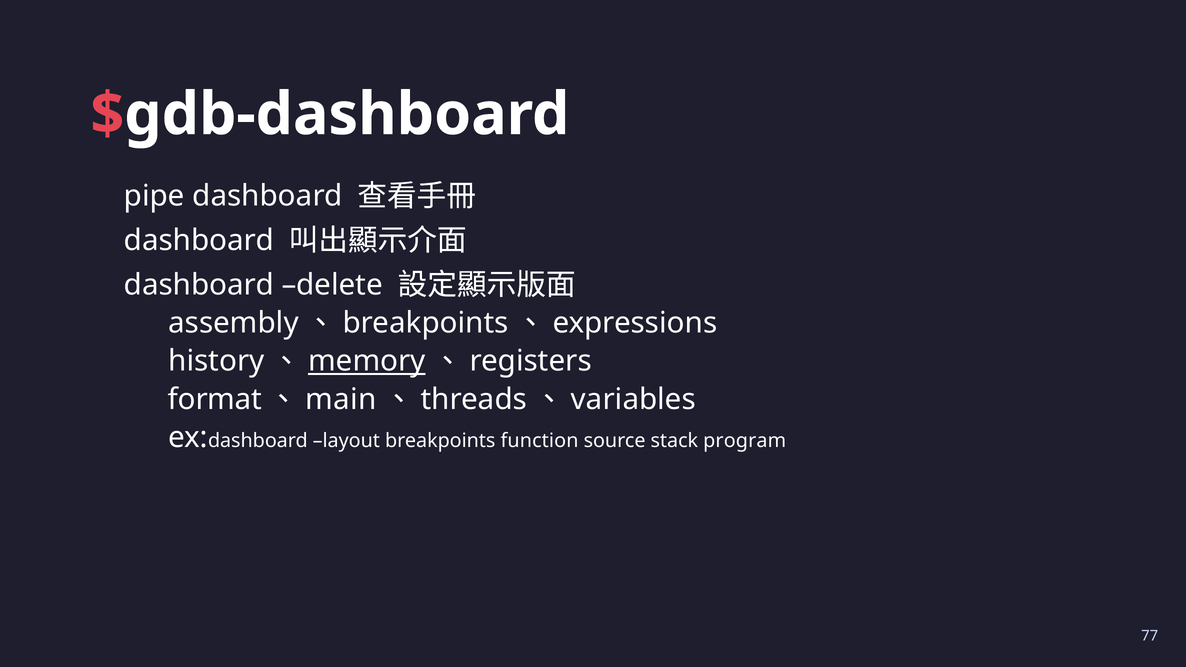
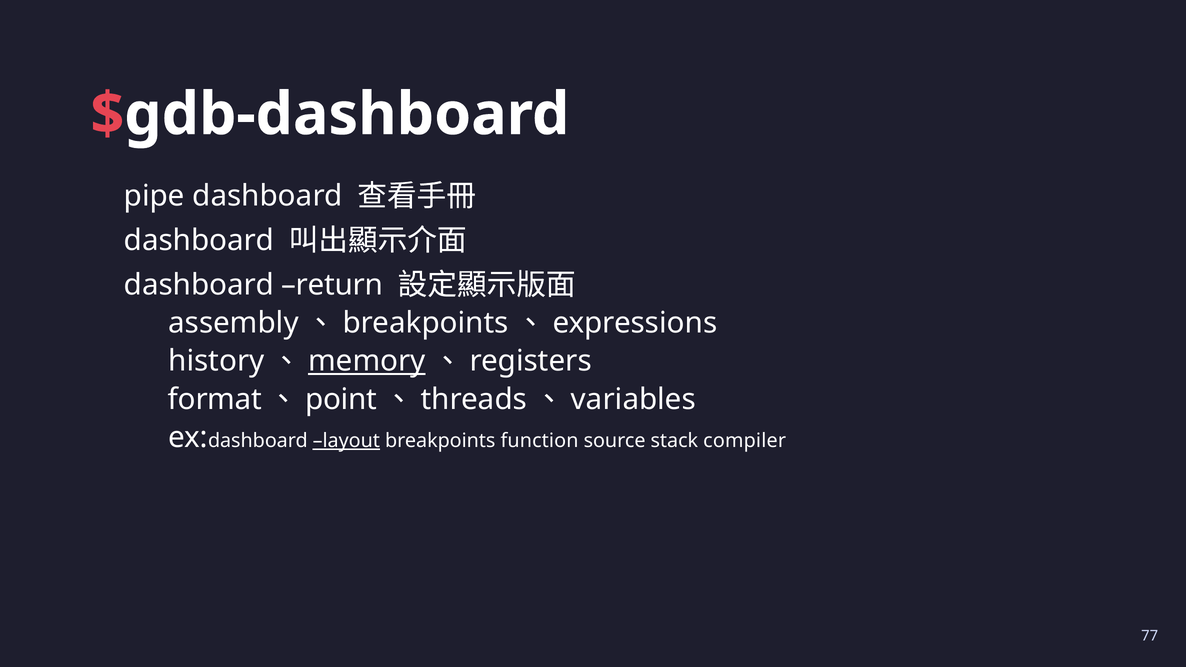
delete: delete -> return (332, 285)
main: main -> point (341, 399)
layout underline: none -> present (346, 441)
program: program -> compiler (745, 441)
